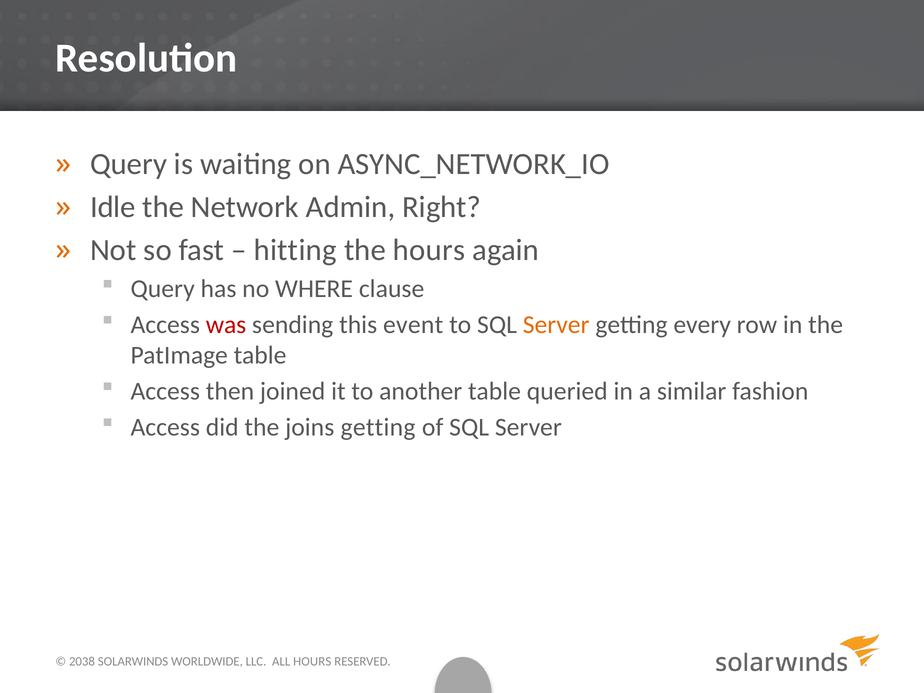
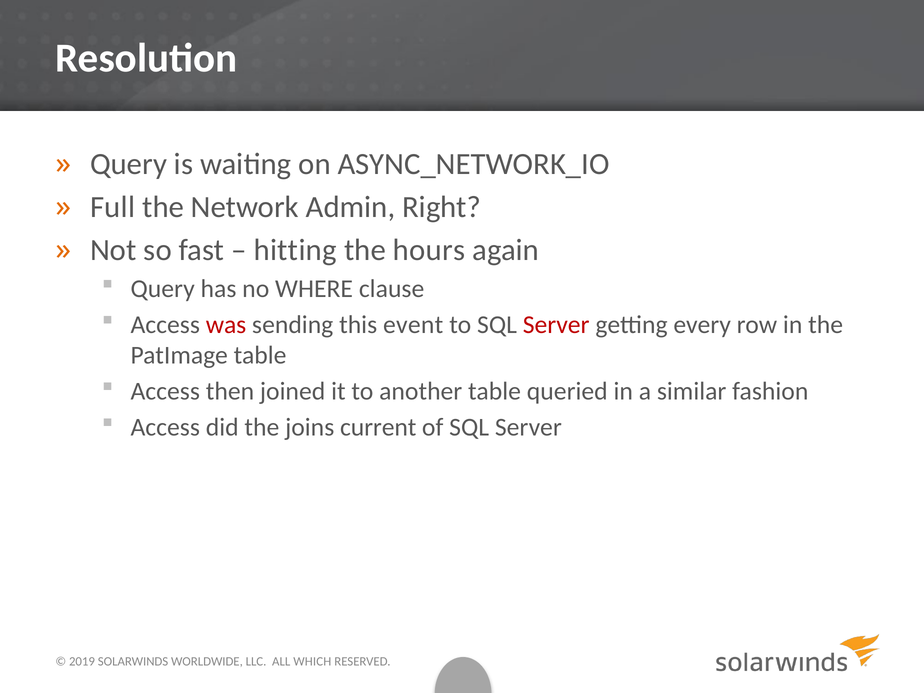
Idle: Idle -> Full (113, 207)
Server colour: orange -> red (556, 325)
joins getting: getting -> current (378, 427)
2038: 2038 -> 2019 (82, 662)
ALL HOURS: HOURS -> WHICH (312, 662)
